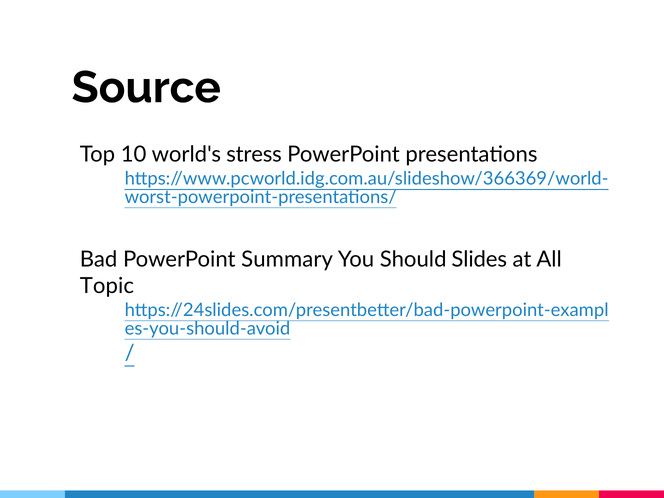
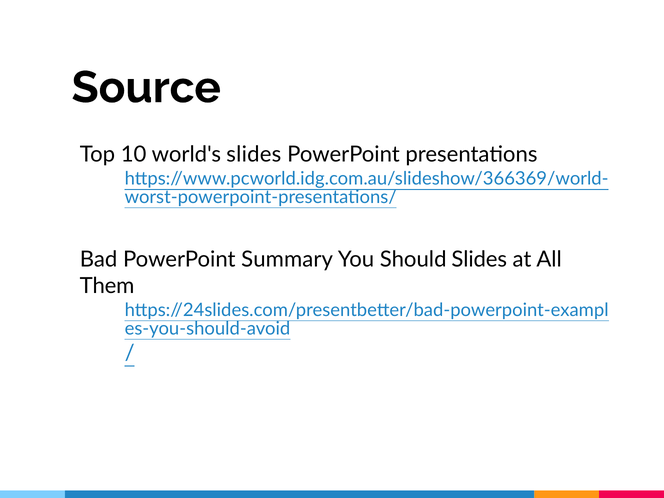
world's stress: stress -> slides (254, 154)
Topic: Topic -> Them (107, 286)
